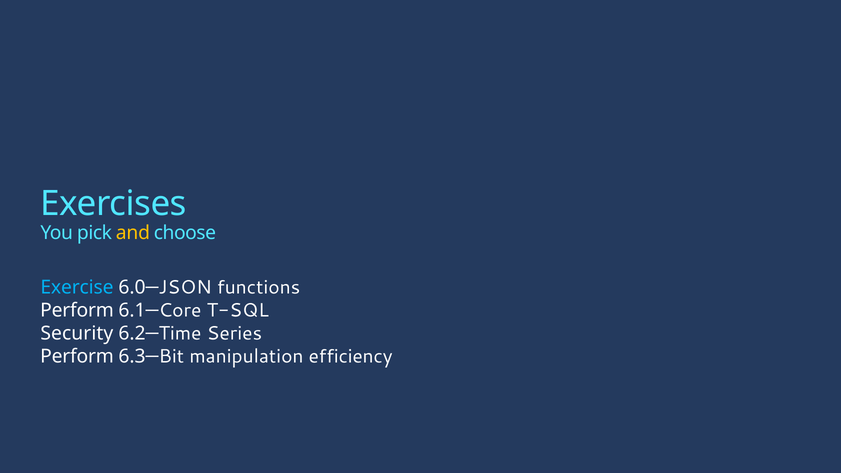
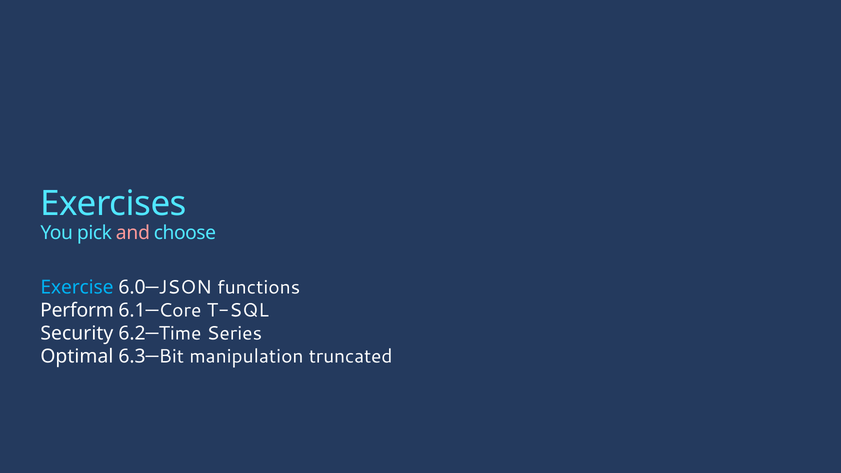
and colour: yellow -> pink (133, 233)
Perform: Perform -> Optimal (77, 357)
efficiency: efficiency -> truncated (351, 357)
